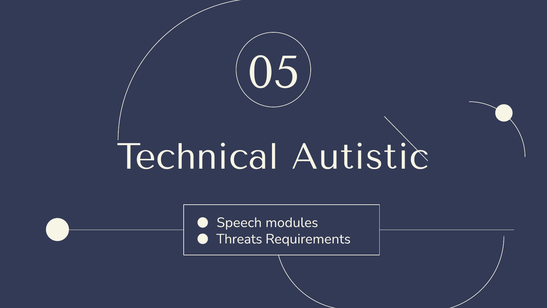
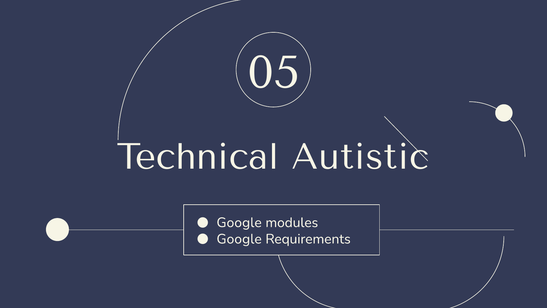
Speech: Speech -> Google (239, 222)
Threats: Threats -> Google (239, 239)
